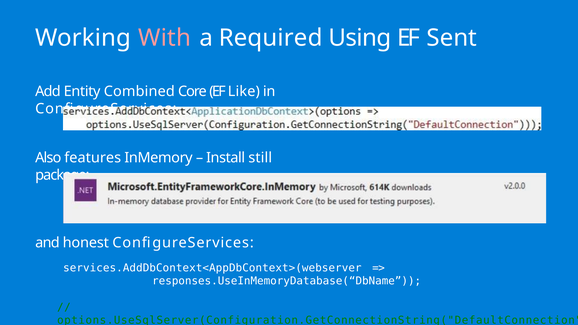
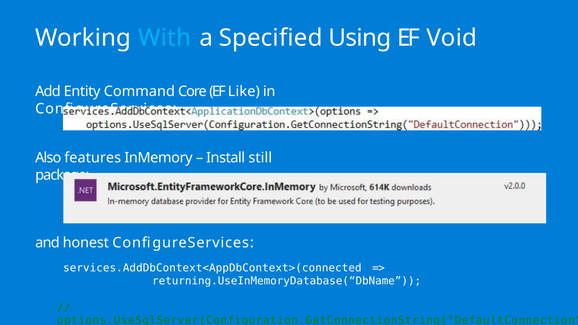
With colour: pink -> light blue (165, 38)
Required: Required -> Specified (271, 38)
Sent: Sent -> Void (452, 38)
Combined: Combined -> Command (139, 91)
services.AddDbContext<AppDbContext>(webserver: services.AddDbContext<AppDbContext>(webserver -> services.AddDbContext<AppDbContext>(connected (212, 268)
responses.UseInMemoryDatabase(“DbName: responses.UseInMemoryDatabase(“DbName -> returning.UseInMemoryDatabase(“DbName (287, 281)
